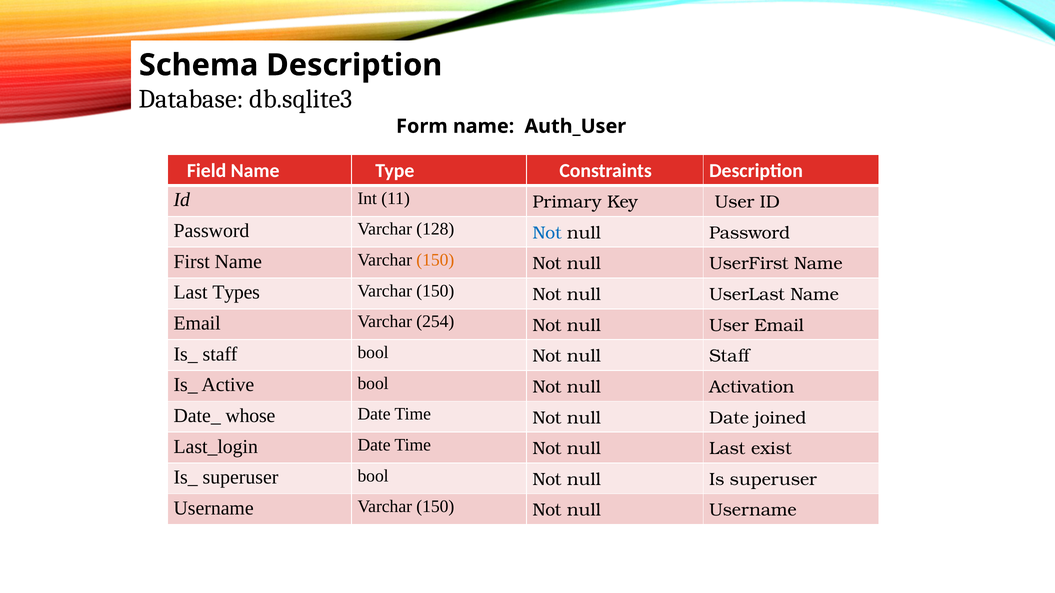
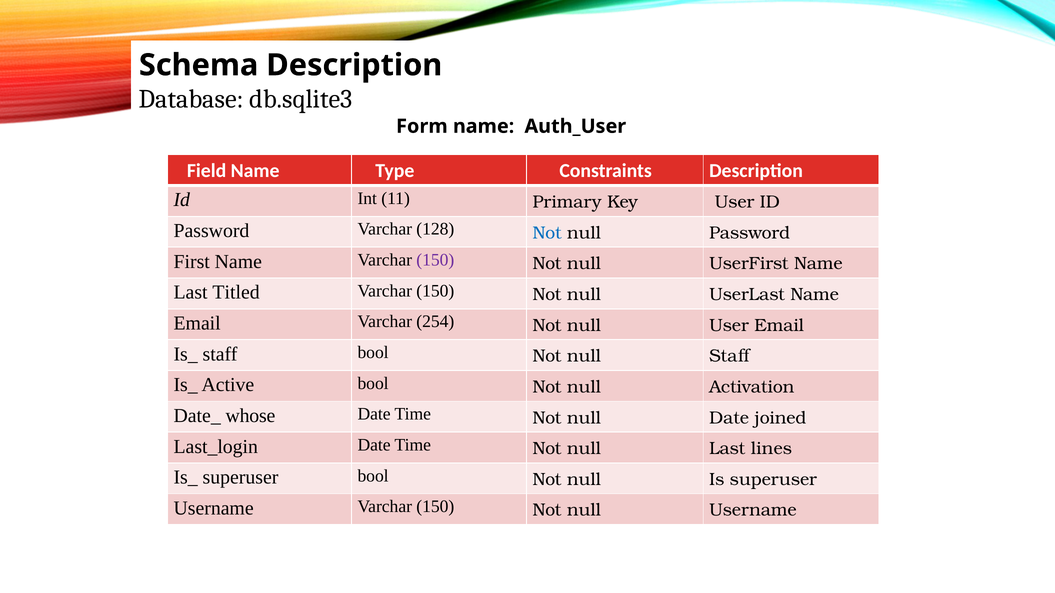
150 colour: orange -> purple (435, 260)
Types: Types -> Titled (236, 293)
exist: exist -> lines (771, 449)
